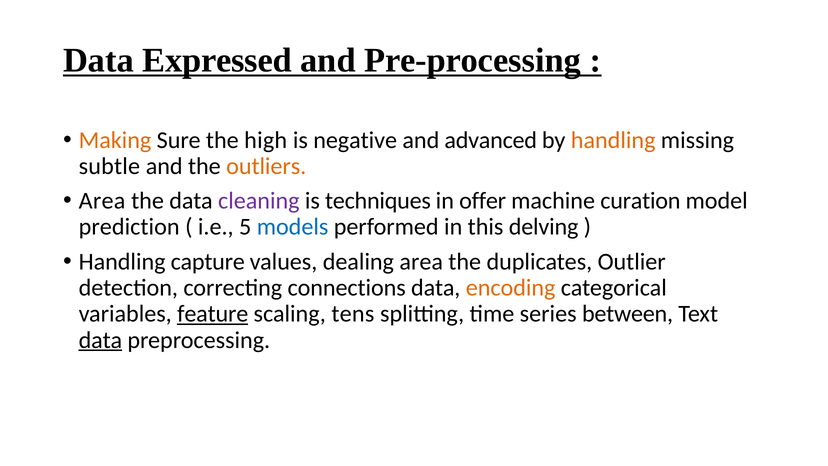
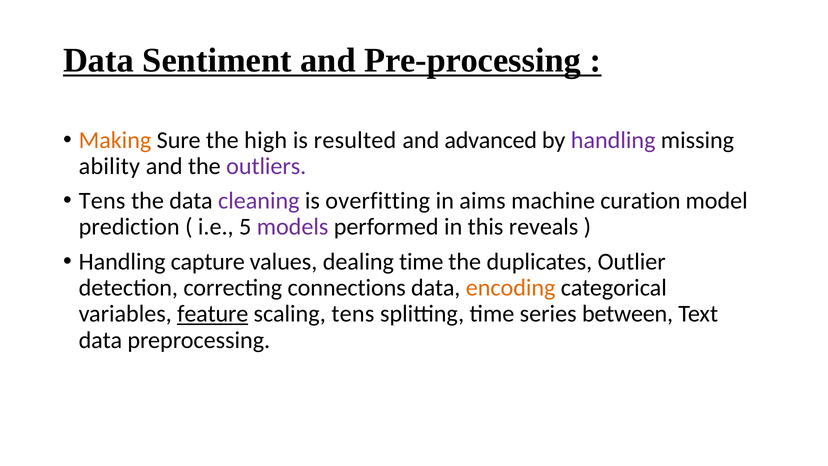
Expressed: Expressed -> Sentiment (217, 60)
negative: negative -> resulted (355, 140)
handling colour: orange -> purple (613, 140)
subtle: subtle -> ability (109, 166)
outliers colour: orange -> purple (266, 166)
Area: Area -> Tens (102, 201)
techniques: techniques -> overfitting (378, 201)
offer: offer -> aims (482, 201)
models colour: blue -> purple (293, 227)
delving: delving -> reveals (544, 227)
dealing area: area -> time (421, 262)
data underline: present -> none (100, 340)
